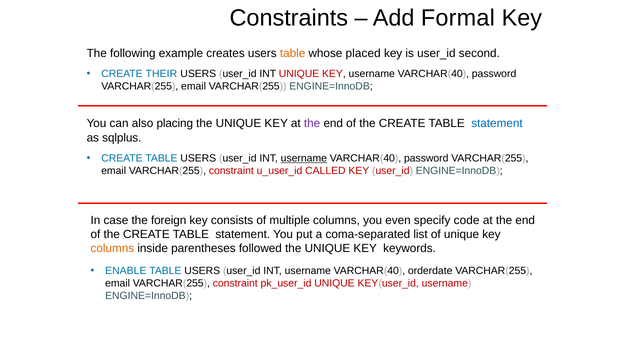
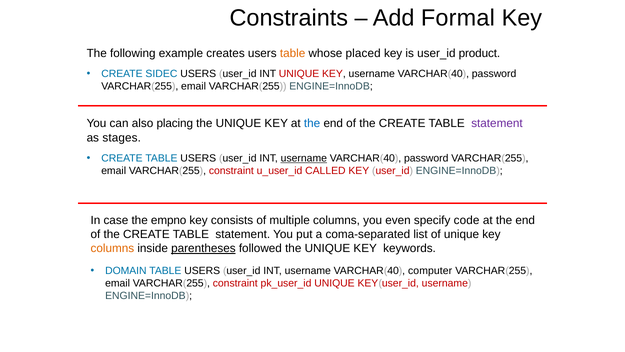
second: second -> product (479, 53)
THEIR: THEIR -> SIDEC (161, 74)
the colour: purple -> blue (312, 123)
statement colour: blue -> purple (497, 123)
sqlplus: sqlplus -> stages (122, 137)
foreign: foreign -> empno (169, 220)
parentheses underline: none -> present (203, 248)
ENABLE: ENABLE -> DOMAIN (126, 271)
orderdate: orderdate -> computer (430, 271)
